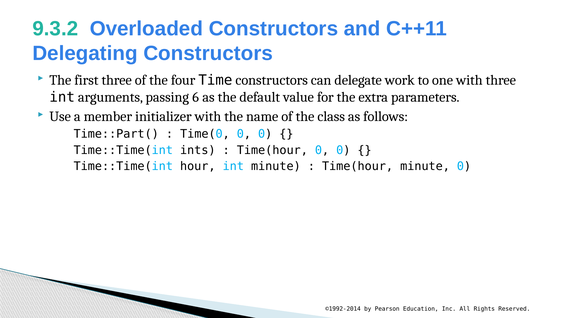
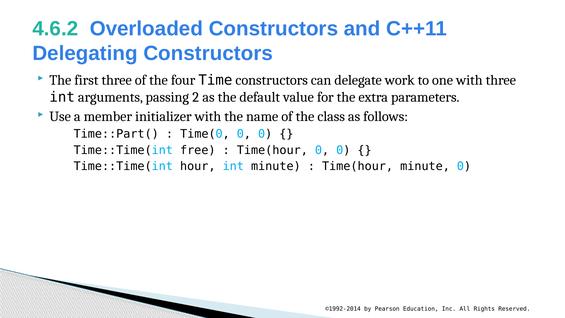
9.3.2: 9.3.2 -> 4.6.2 (55, 29)
6: 6 -> 2 (196, 97)
ints: ints -> free (198, 150)
